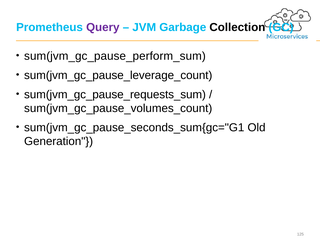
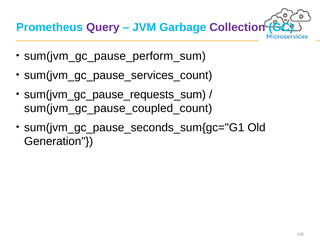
Collection colour: black -> purple (237, 27)
sum(jvm_gc_pause_leverage_count: sum(jvm_gc_pause_leverage_count -> sum(jvm_gc_pause_services_count (118, 75)
sum(jvm_gc_pause_volumes_count: sum(jvm_gc_pause_volumes_count -> sum(jvm_gc_pause_coupled_count (118, 108)
